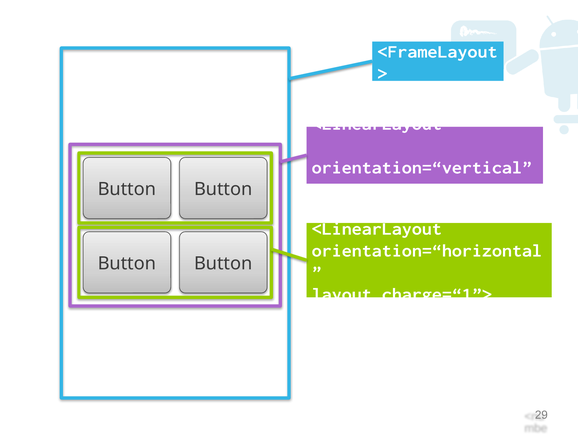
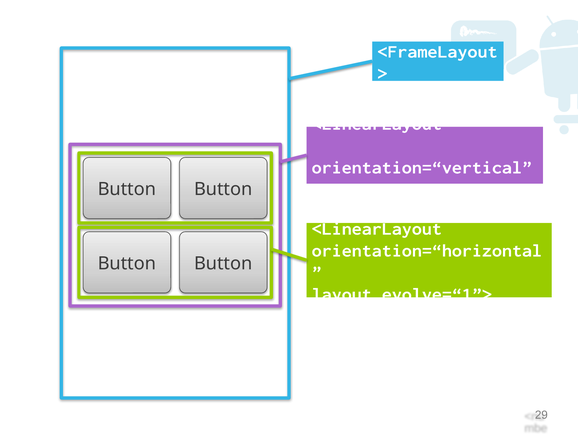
layout_charge=“1”>: layout_charge=“1”> -> layout_evolve=“1”> (402, 295)
